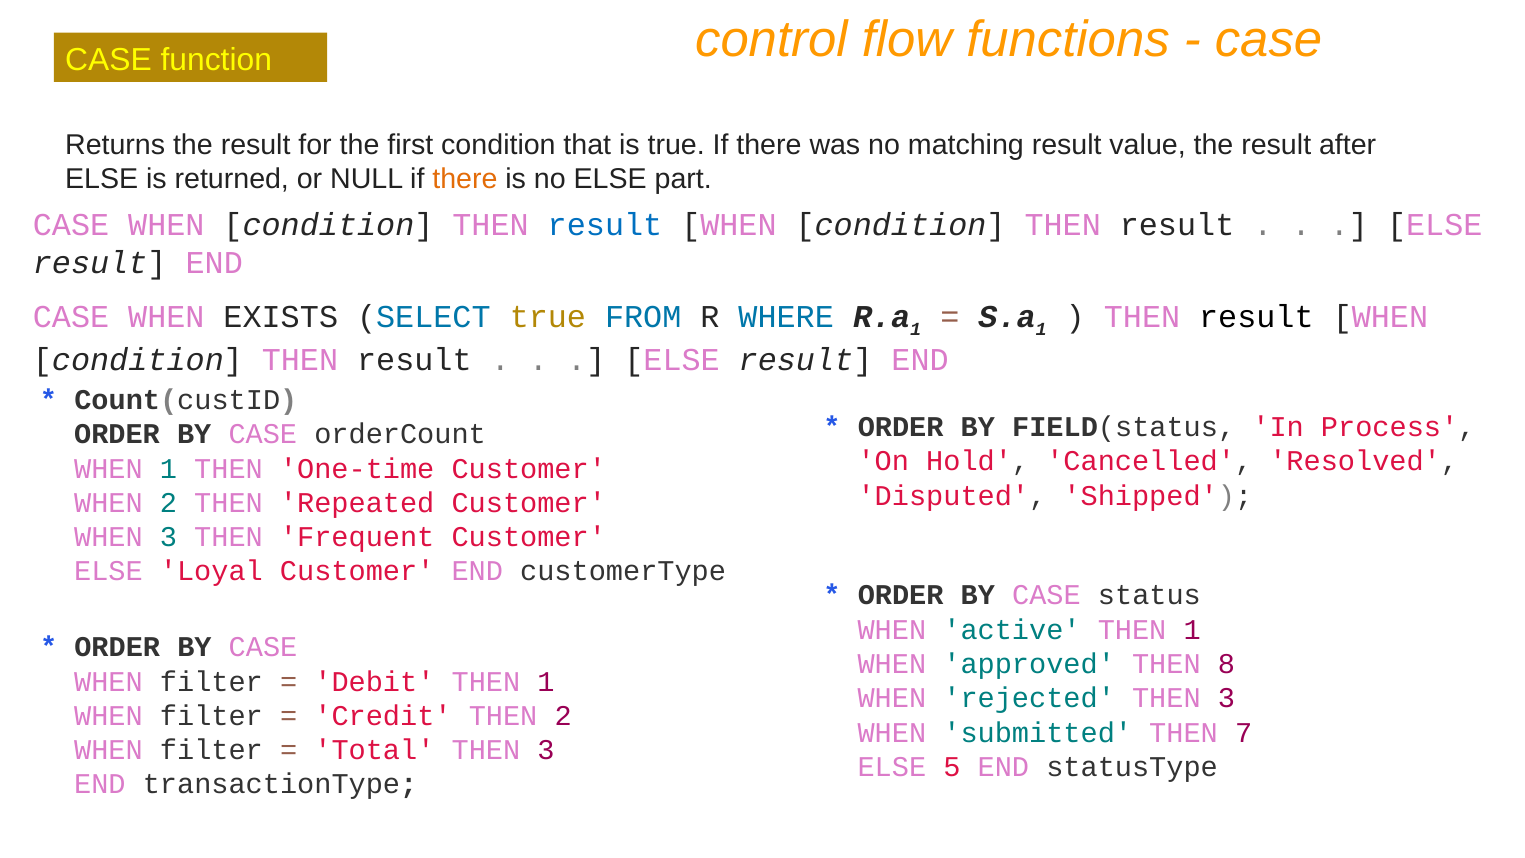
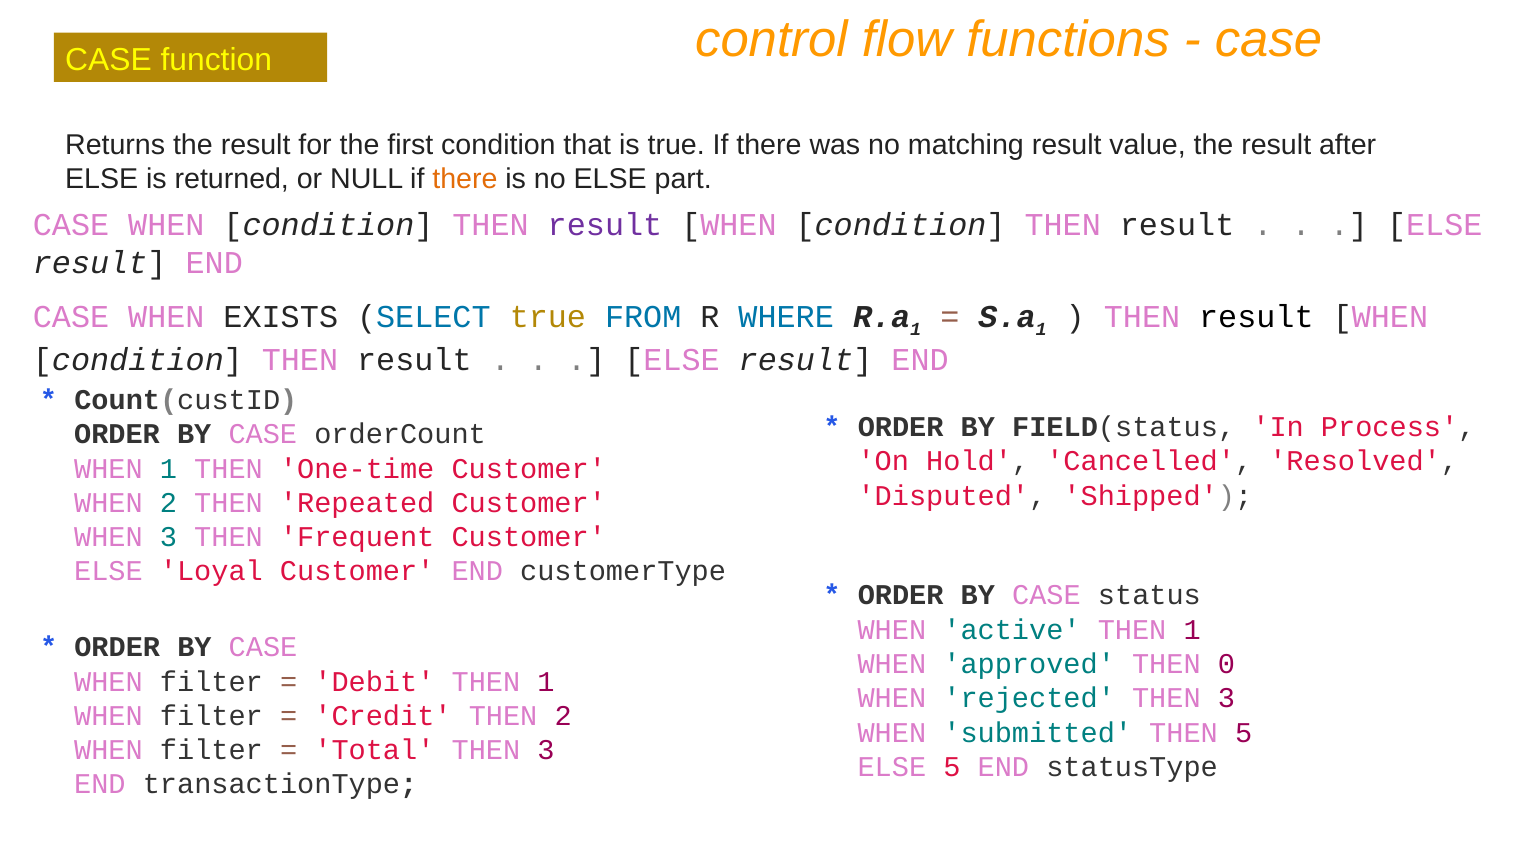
result colour: blue -> purple (605, 225)
8: 8 -> 0 (1226, 664)
THEN 7: 7 -> 5 (1244, 733)
